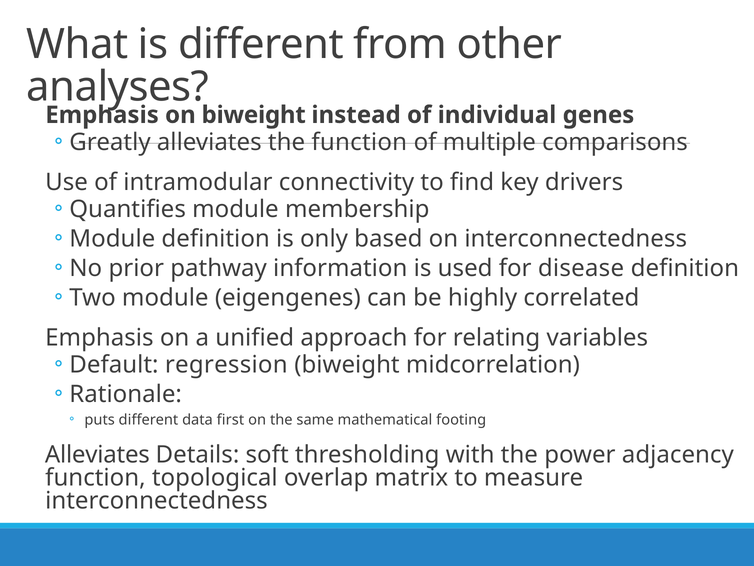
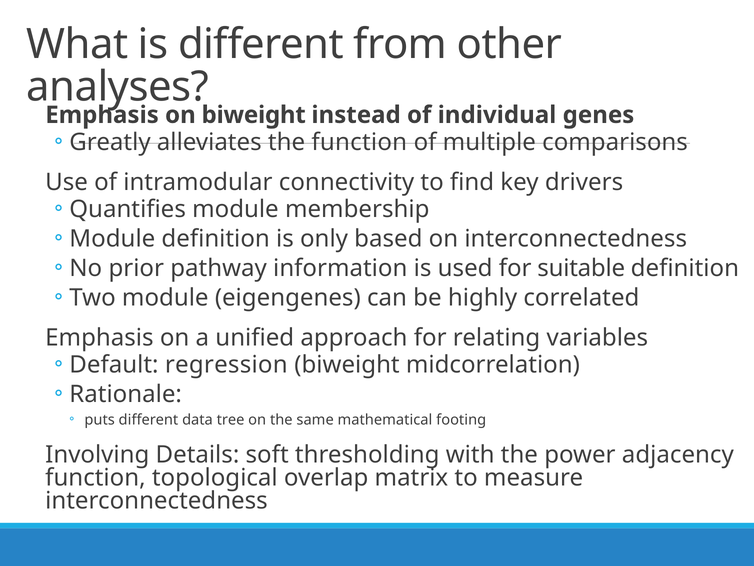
disease: disease -> suitable (581, 268)
first: first -> tree (231, 419)
Alleviates: Alleviates -> Involving (97, 454)
